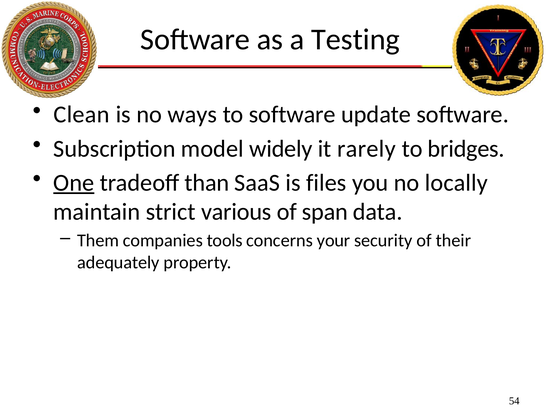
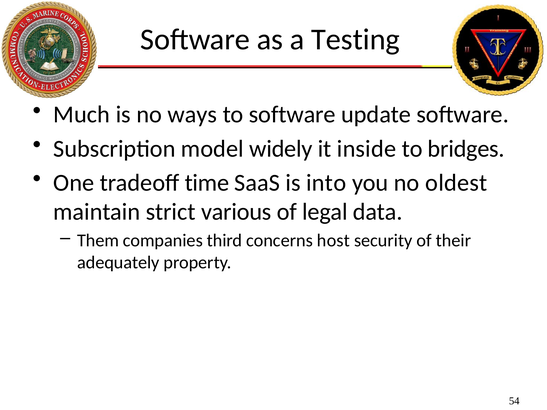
Clean: Clean -> Much (82, 115)
rarely: rarely -> inside (367, 149)
One underline: present -> none (74, 183)
than: than -> time (207, 183)
files: files -> into (326, 183)
locally: locally -> oldest (456, 183)
span: span -> legal (325, 212)
tools: tools -> third (225, 241)
your: your -> host (333, 241)
